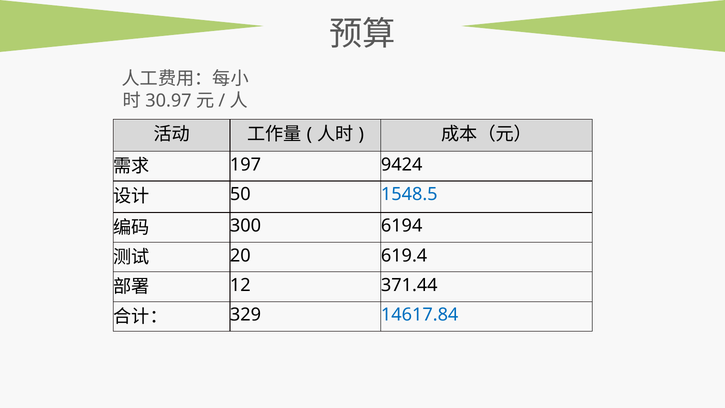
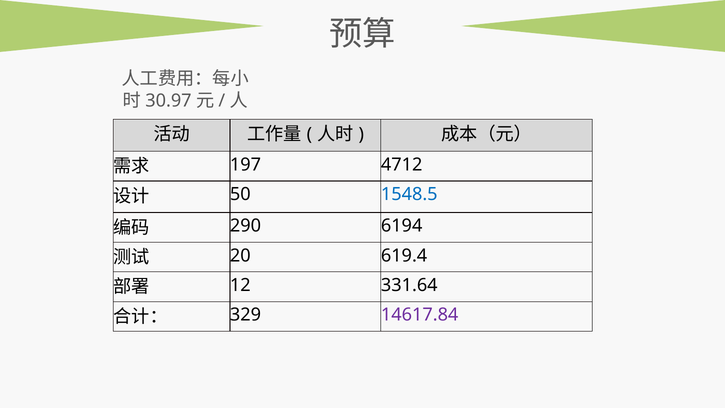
9424: 9424 -> 4712 (402, 165)
300: 300 -> 290 (246, 226)
371.44: 371.44 -> 331.64 (409, 285)
14617.84 colour: blue -> purple (420, 315)
